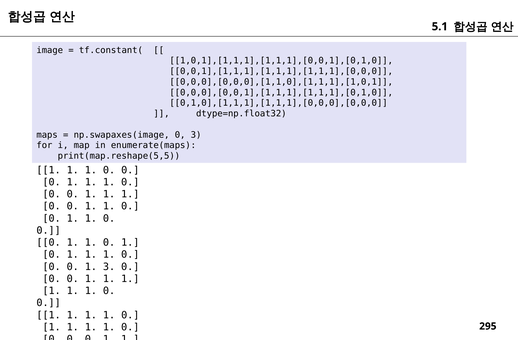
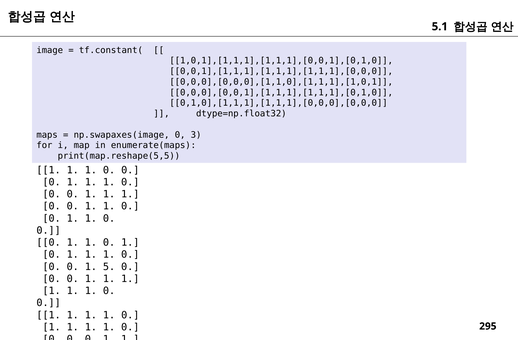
1 3: 3 -> 5 (109, 267)
